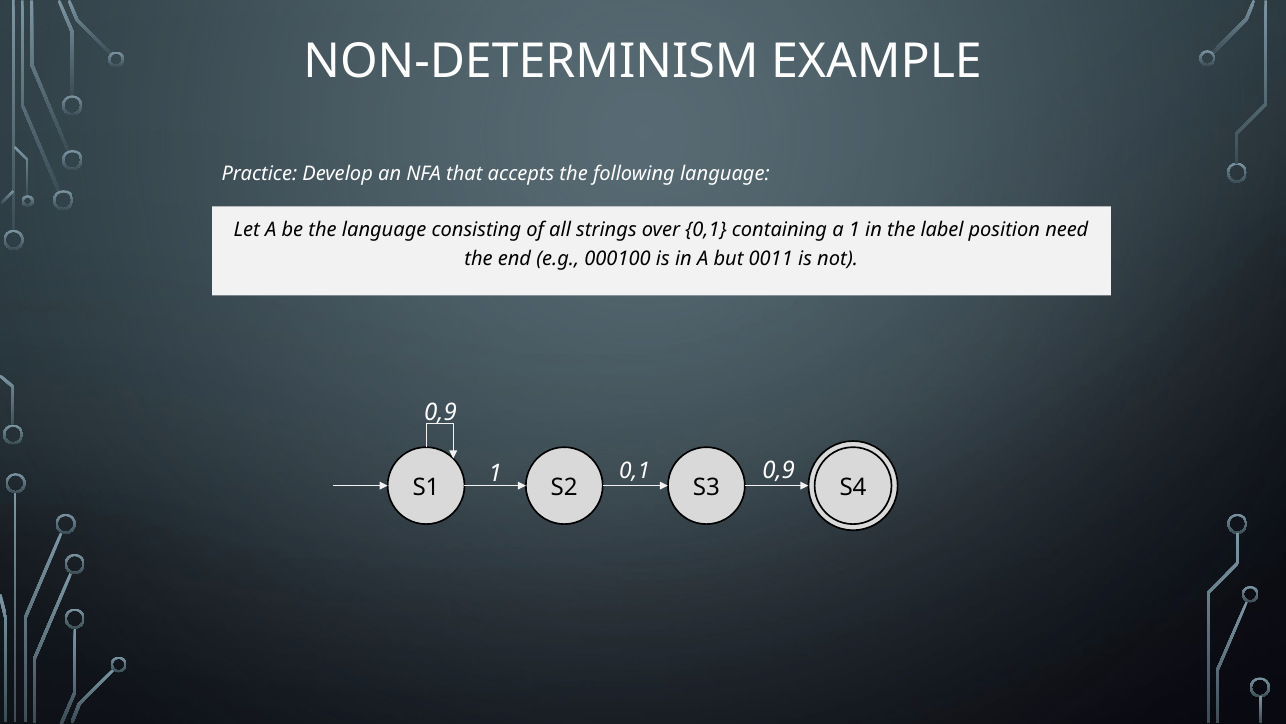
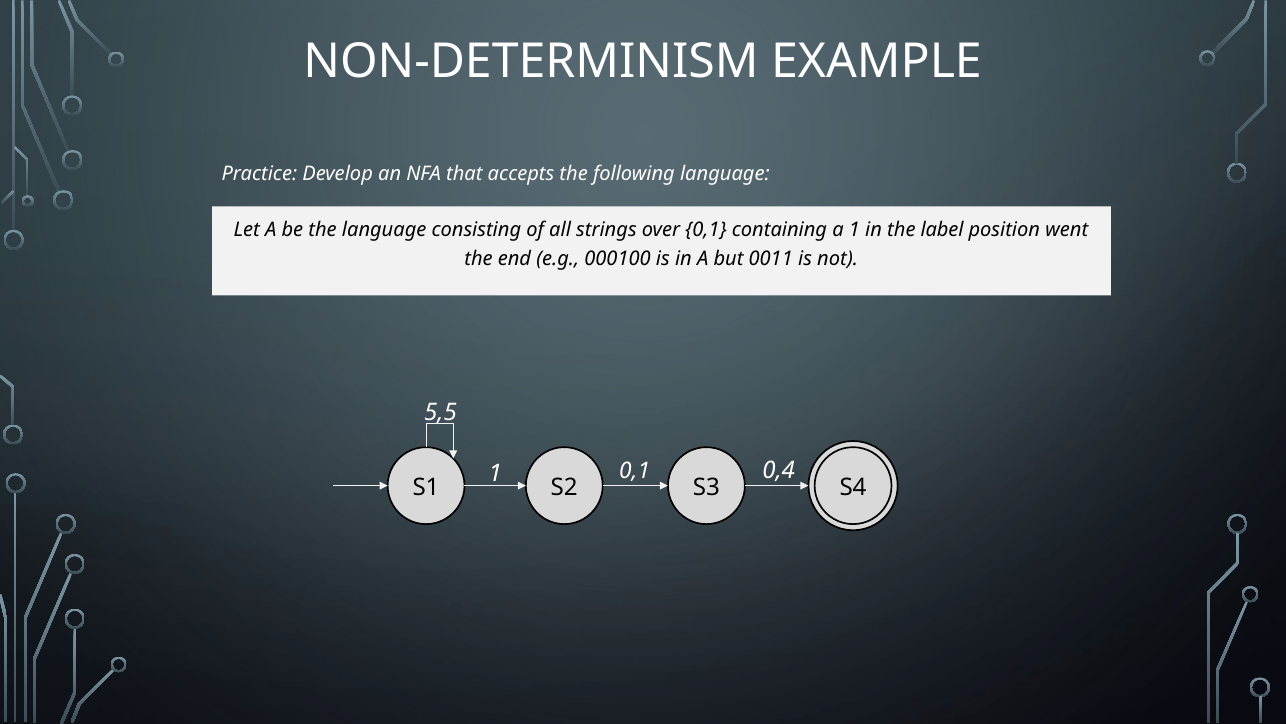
need: need -> went (1067, 229)
0,9: 0,9 -> 5,5 (440, 412)
0,1 0,9: 0,9 -> 0,4 (779, 470)
